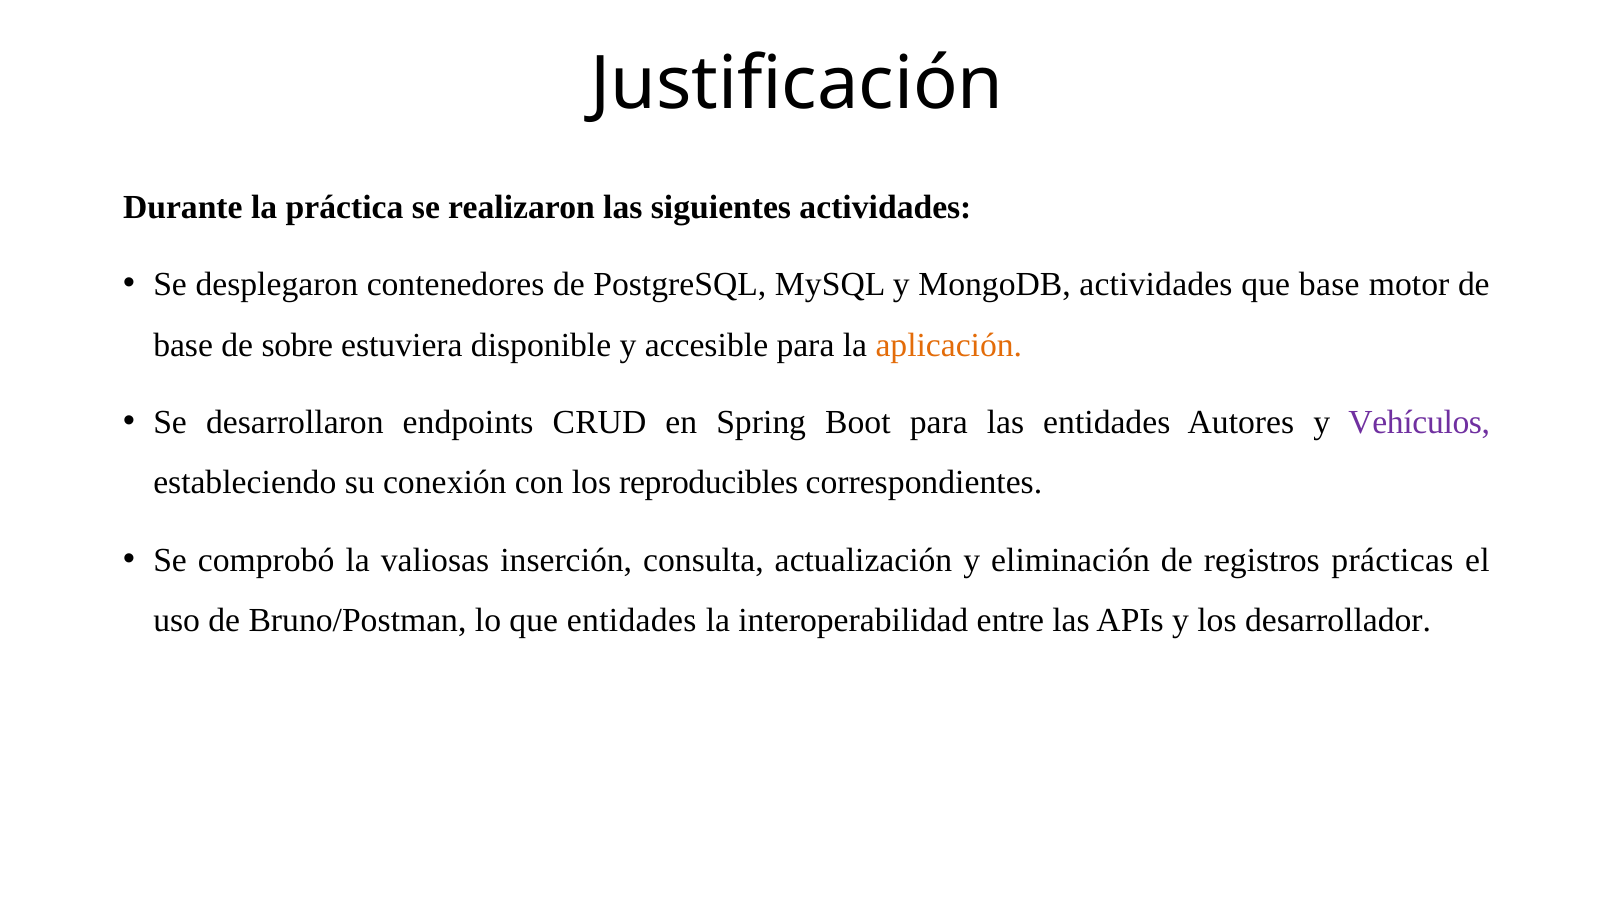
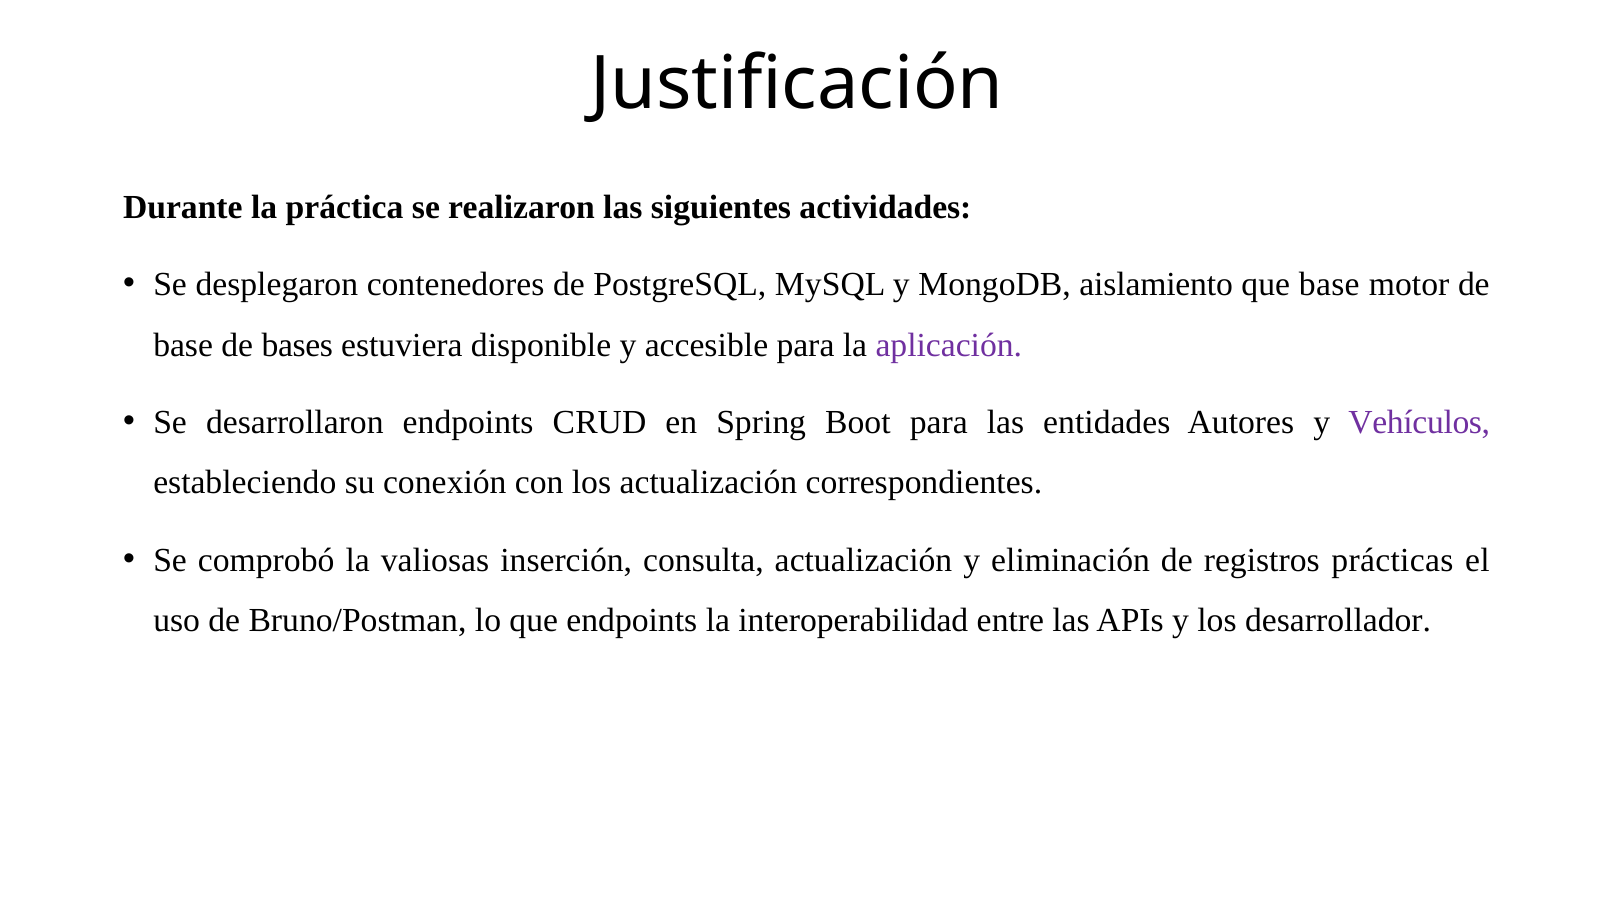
MongoDB actividades: actividades -> aislamiento (1156, 284)
sobre: sobre -> bases (297, 345)
aplicación colour: orange -> purple (949, 345)
los reproducibles: reproducibles -> actualización (708, 483)
que entidades: entidades -> endpoints (632, 621)
